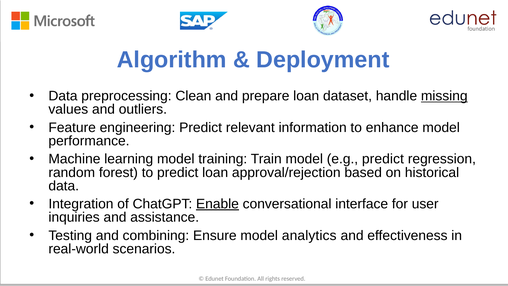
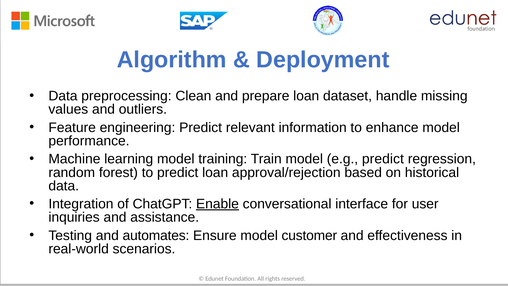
missing underline: present -> none (444, 96)
combining: combining -> automates (156, 235)
analytics: analytics -> customer (309, 235)
